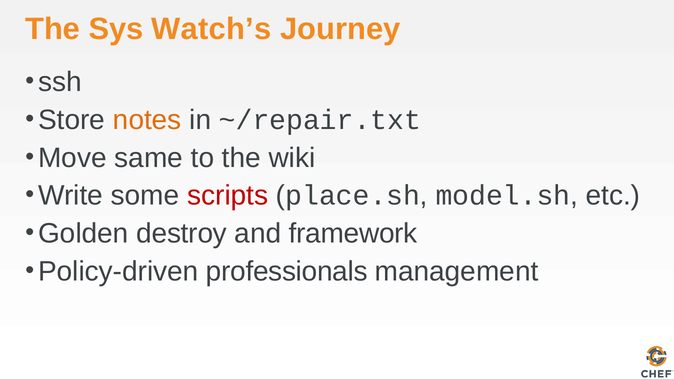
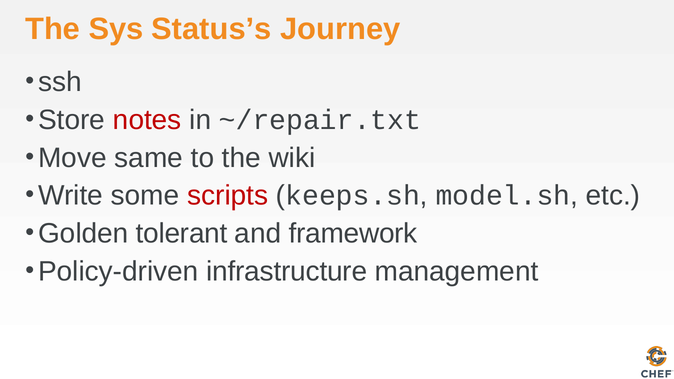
Watch’s: Watch’s -> Status’s (211, 29)
notes colour: orange -> red (147, 120)
place.sh: place.sh -> keeps.sh (353, 196)
destroy: destroy -> tolerant (182, 234)
professionals: professionals -> infrastructure (287, 272)
